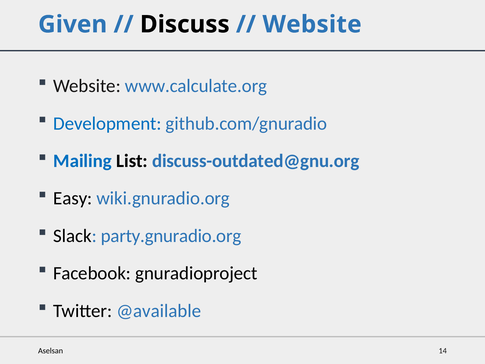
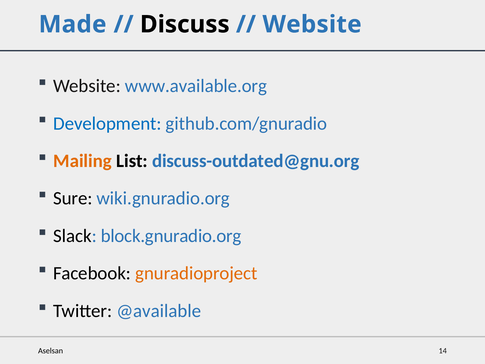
Given: Given -> Made (73, 24)
www.calculate.org: www.calculate.org -> www.available.org (196, 86)
Mailing colour: blue -> orange (83, 161)
Easy: Easy -> Sure (73, 198)
party.gnuradio.org: party.gnuradio.org -> block.gnuradio.org (171, 236)
gnuradioproject colour: black -> orange (196, 273)
